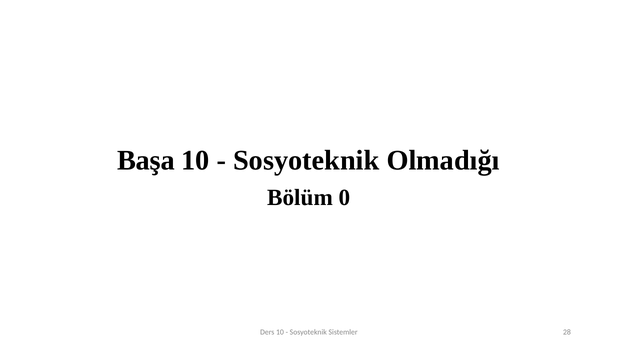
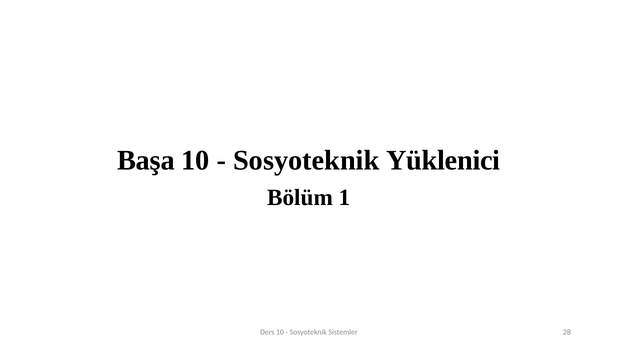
Olmadığı: Olmadığı -> Yüklenici (443, 160)
0: 0 -> 1 (345, 197)
